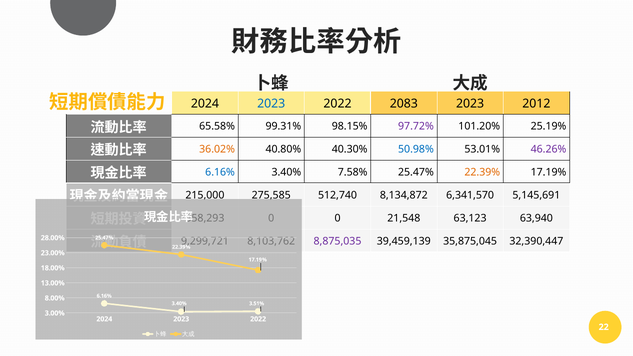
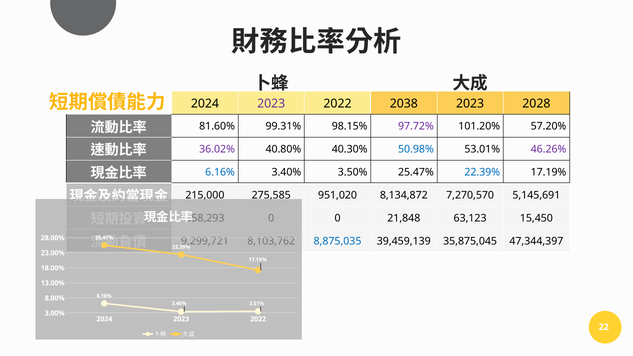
2023 colour: blue -> purple (271, 104)
2083: 2083 -> 2038 (404, 104)
2012: 2012 -> 2028 (536, 104)
65.58%: 65.58% -> 81.60% (217, 126)
25.19%: 25.19% -> 57.20% (549, 126)
36.02% colour: orange -> purple (217, 149)
7.58%: 7.58% -> 3.50% (353, 172)
22.39% colour: orange -> blue (482, 172)
512,740: 512,740 -> 951,020 (338, 195)
6,341,570: 6,341,570 -> 7,270,570 (470, 195)
21,548: 21,548 -> 21,848 (404, 218)
63,940: 63,940 -> 15,450 (536, 218)
8,875,035 colour: purple -> blue (338, 241)
32,390,447: 32,390,447 -> 47,344,397 (536, 241)
